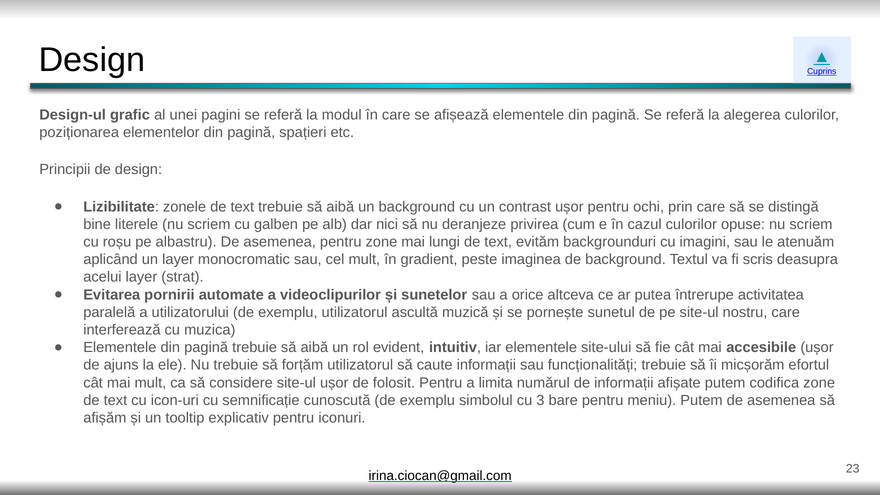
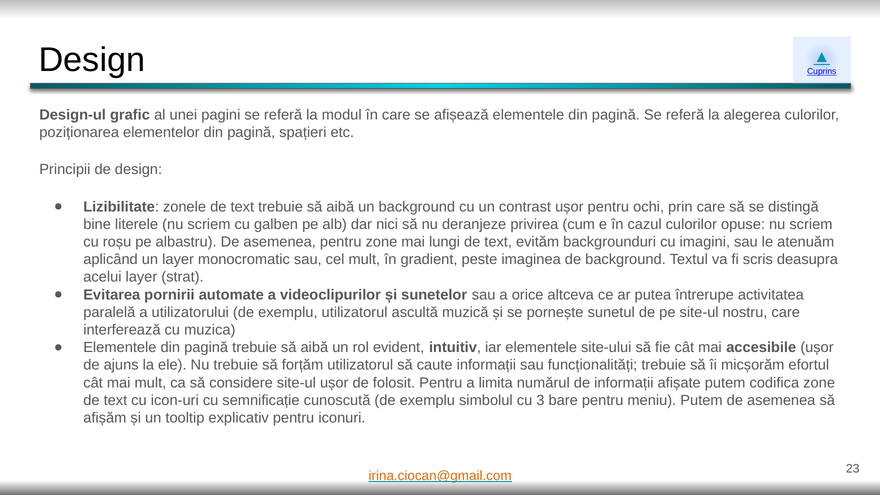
irina.ciocan@gmail.com colour: black -> orange (440, 476)
